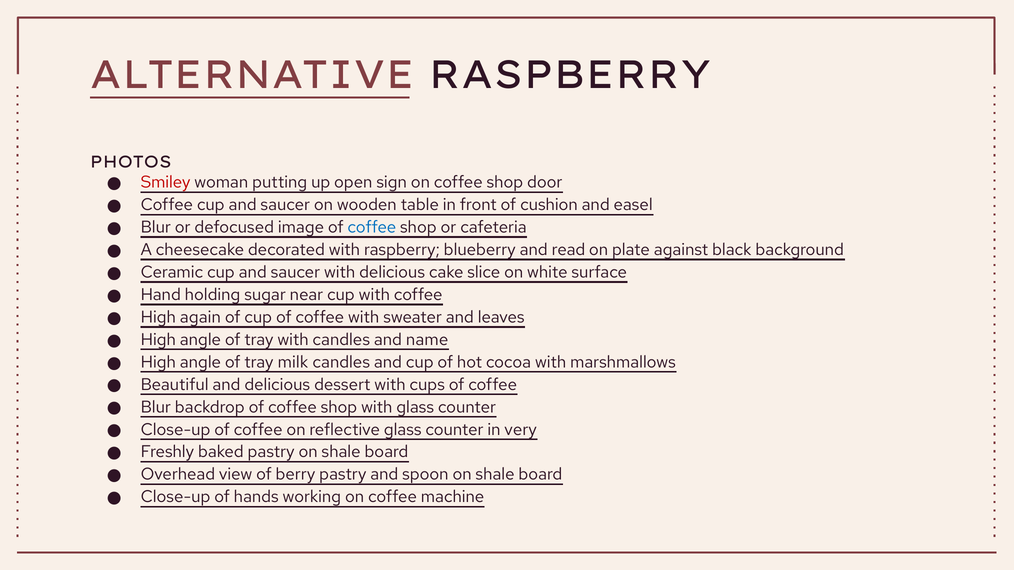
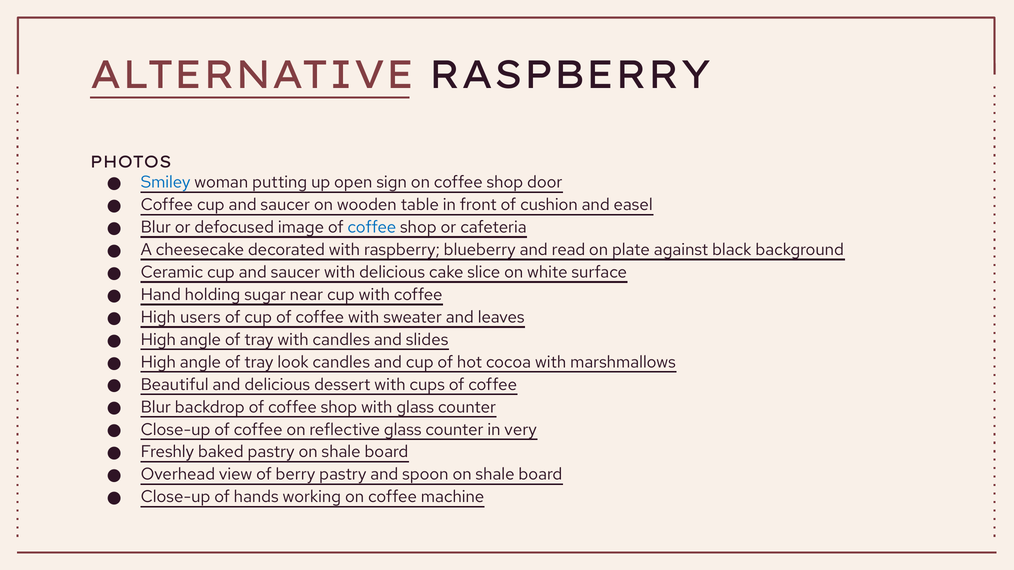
Smiley colour: red -> blue (166, 182)
again: again -> users (200, 317)
name: name -> slides (427, 340)
milk: milk -> look (293, 362)
